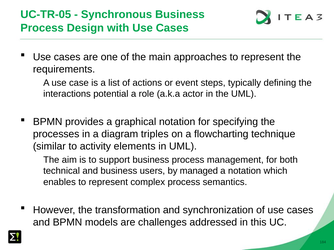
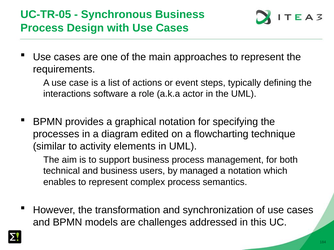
potential: potential -> software (111, 94)
triples: triples -> edited (155, 134)
